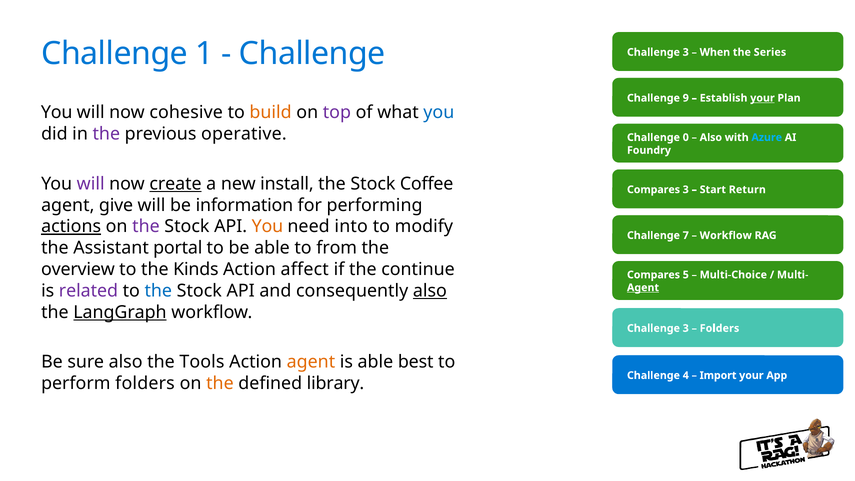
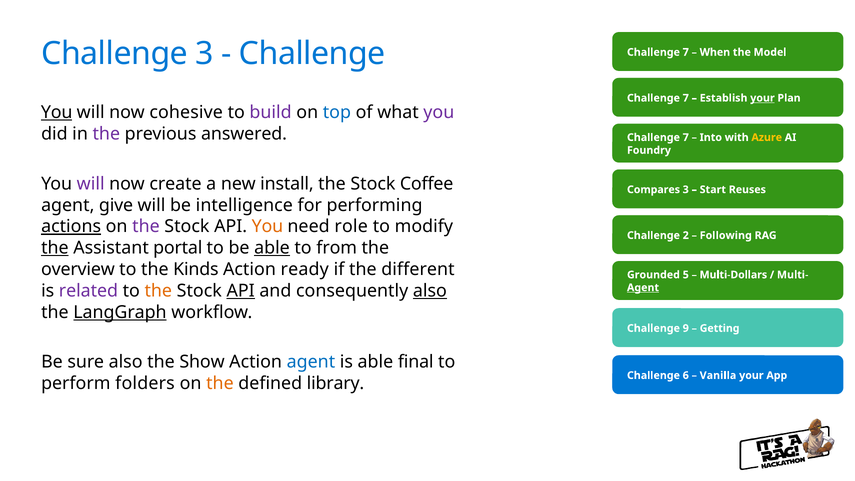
Challenge 1: 1 -> 3 (205, 54)
3: 3 -> 7 (686, 52)
Series: Series -> Model (770, 52)
9: 9 -> 7 (686, 98)
You underline: none -> present (57, 113)
build colour: orange -> purple (271, 113)
top colour: purple -> blue (337, 113)
you colour: blue -> purple (439, 113)
operative: operative -> answered (244, 134)
0: 0 -> 7 (686, 137)
Also: Also -> Into (711, 137)
Azure colour: light blue -> yellow (767, 137)
create underline: present -> none (176, 184)
Return: Return -> Reuses (747, 190)
information: information -> intelligence (244, 205)
into: into -> role (351, 227)
7: 7 -> 2 (686, 235)
Workflow: Workflow -> Following (726, 235)
the underline: none -> present (55, 248)
able underline: none -> present (272, 248)
affect: affect -> ready (305, 269)
continue: continue -> different (418, 269)
Compares: Compares -> Grounded (653, 275)
Multi-Choice: Multi-Choice -> Multi-Dollars (733, 275)
the colour: blue -> orange (158, 291)
API underline: none -> present (241, 291)
3: 3 -> 9 (686, 328)
Folders: Folders -> Getting (720, 328)
Tools: Tools -> Show (202, 362)
agent colour: orange -> blue (311, 362)
best: best -> final (416, 362)
4: 4 -> 6 (686, 375)
Import: Import -> Vanilla (718, 375)
